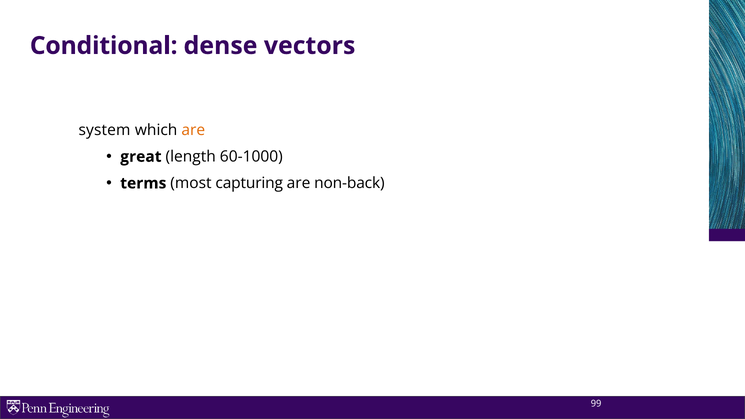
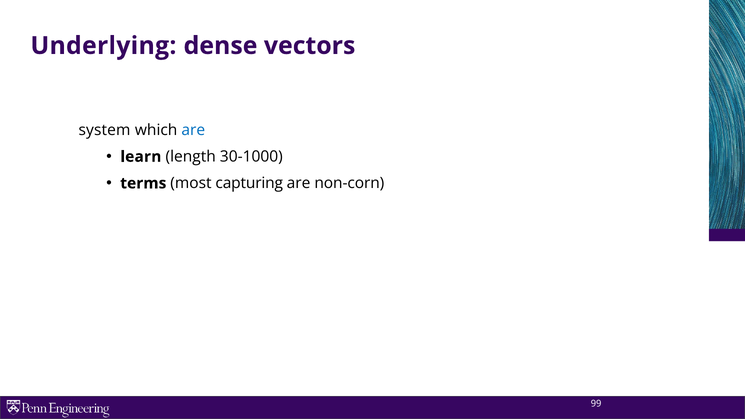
Conditional: Conditional -> Underlying (103, 46)
are colour: orange -> blue (193, 130)
great: great -> learn (141, 157)
60-1000: 60-1000 -> 30-1000 (251, 157)
non-back: non-back -> non-corn (349, 183)
